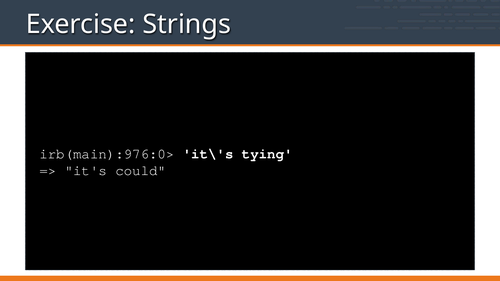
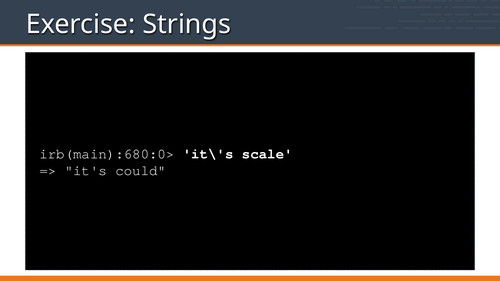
irb(main):976:0>: irb(main):976:0> -> irb(main):680:0> (107, 154)
tying: tying -> scale (267, 154)
